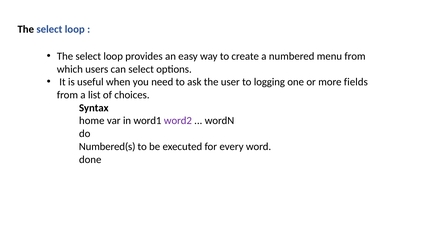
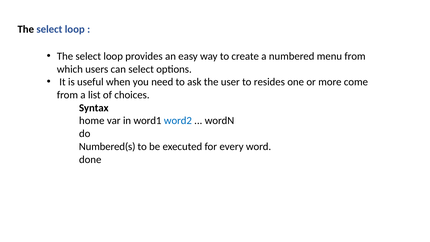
logging: logging -> resides (269, 82)
fields: fields -> come (356, 82)
word2 colour: purple -> blue (178, 121)
